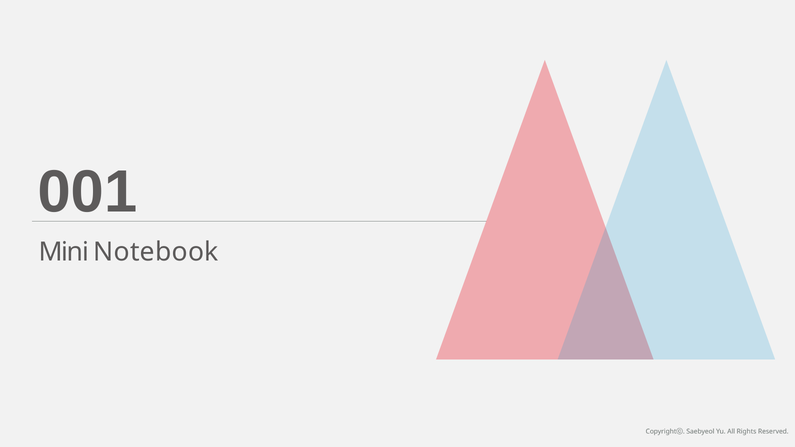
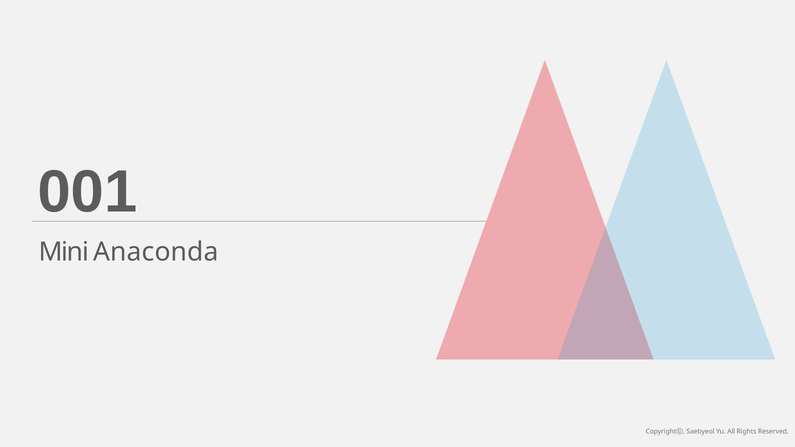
Notebook: Notebook -> Anaconda (156, 252)
